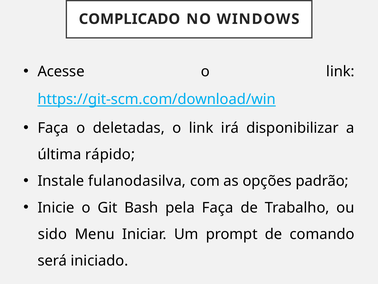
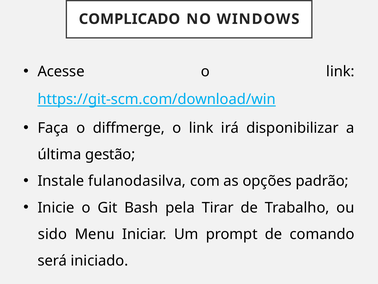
deletadas: deletadas -> diffmerge (129, 128)
rápido: rápido -> gestão (110, 154)
pela Faça: Faça -> Tirar (218, 207)
